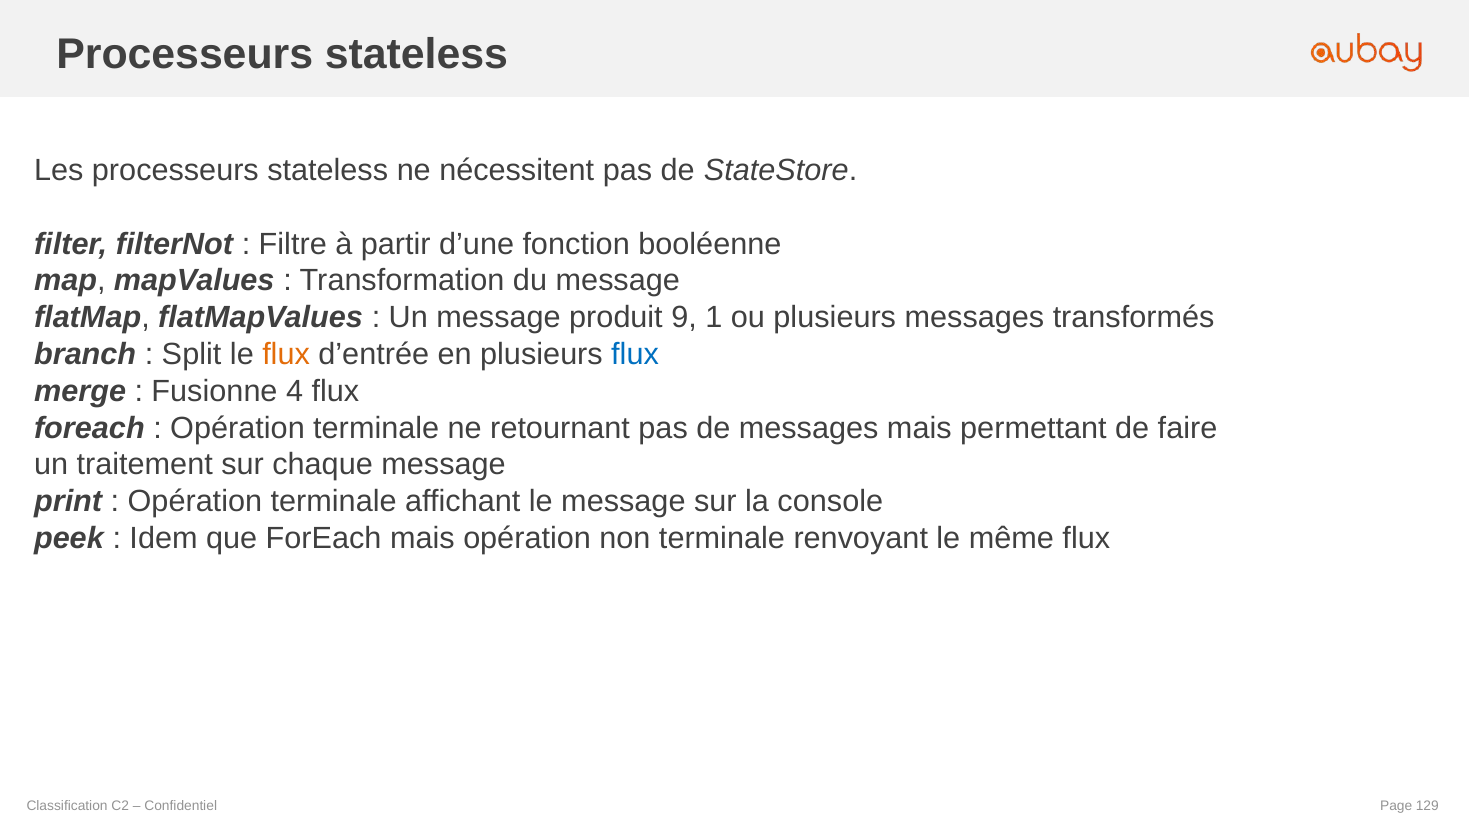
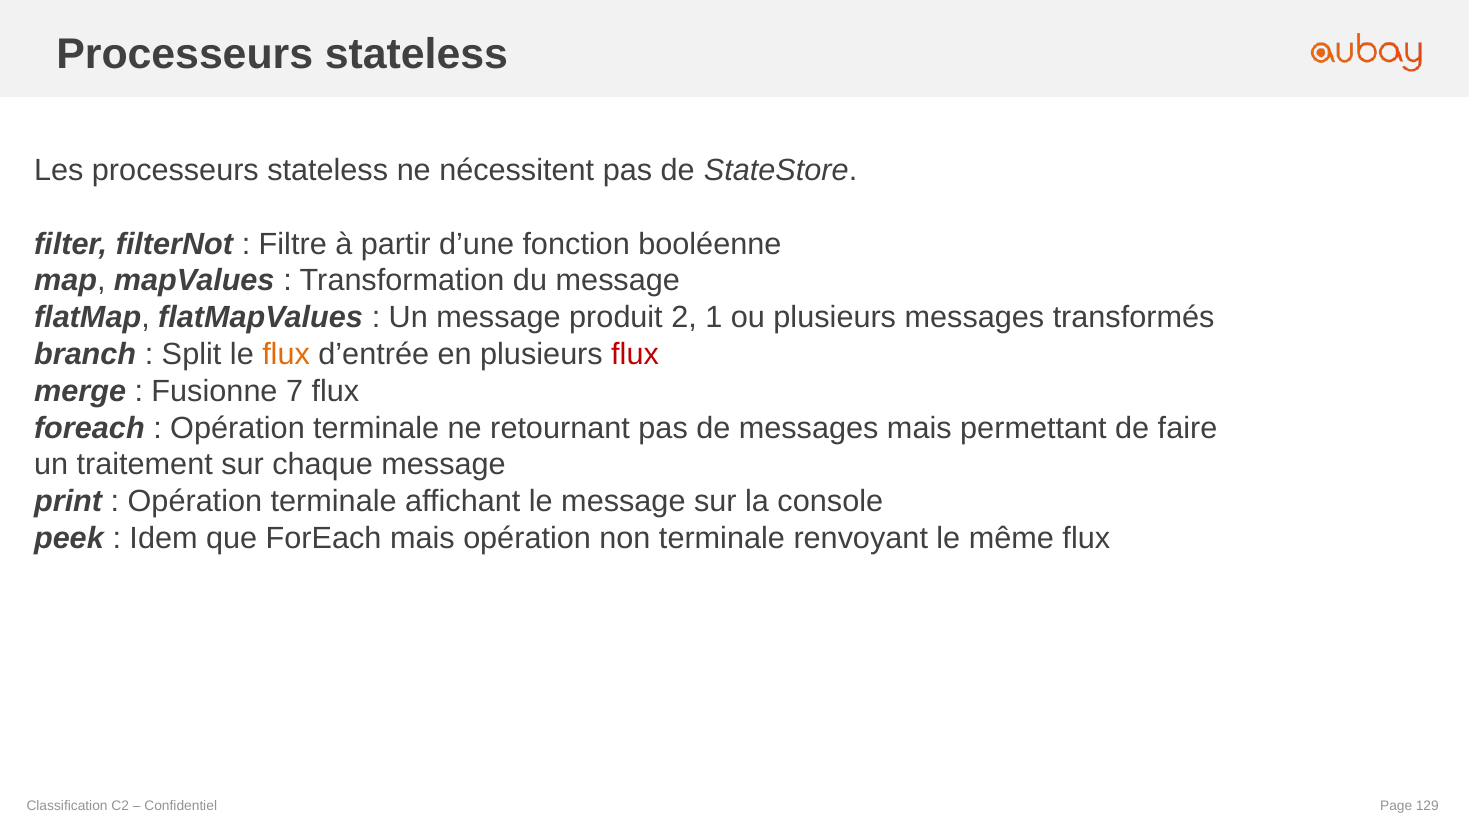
9: 9 -> 2 (684, 317)
flux colour: blue -> red (635, 354)
4: 4 -> 7 (295, 391)
